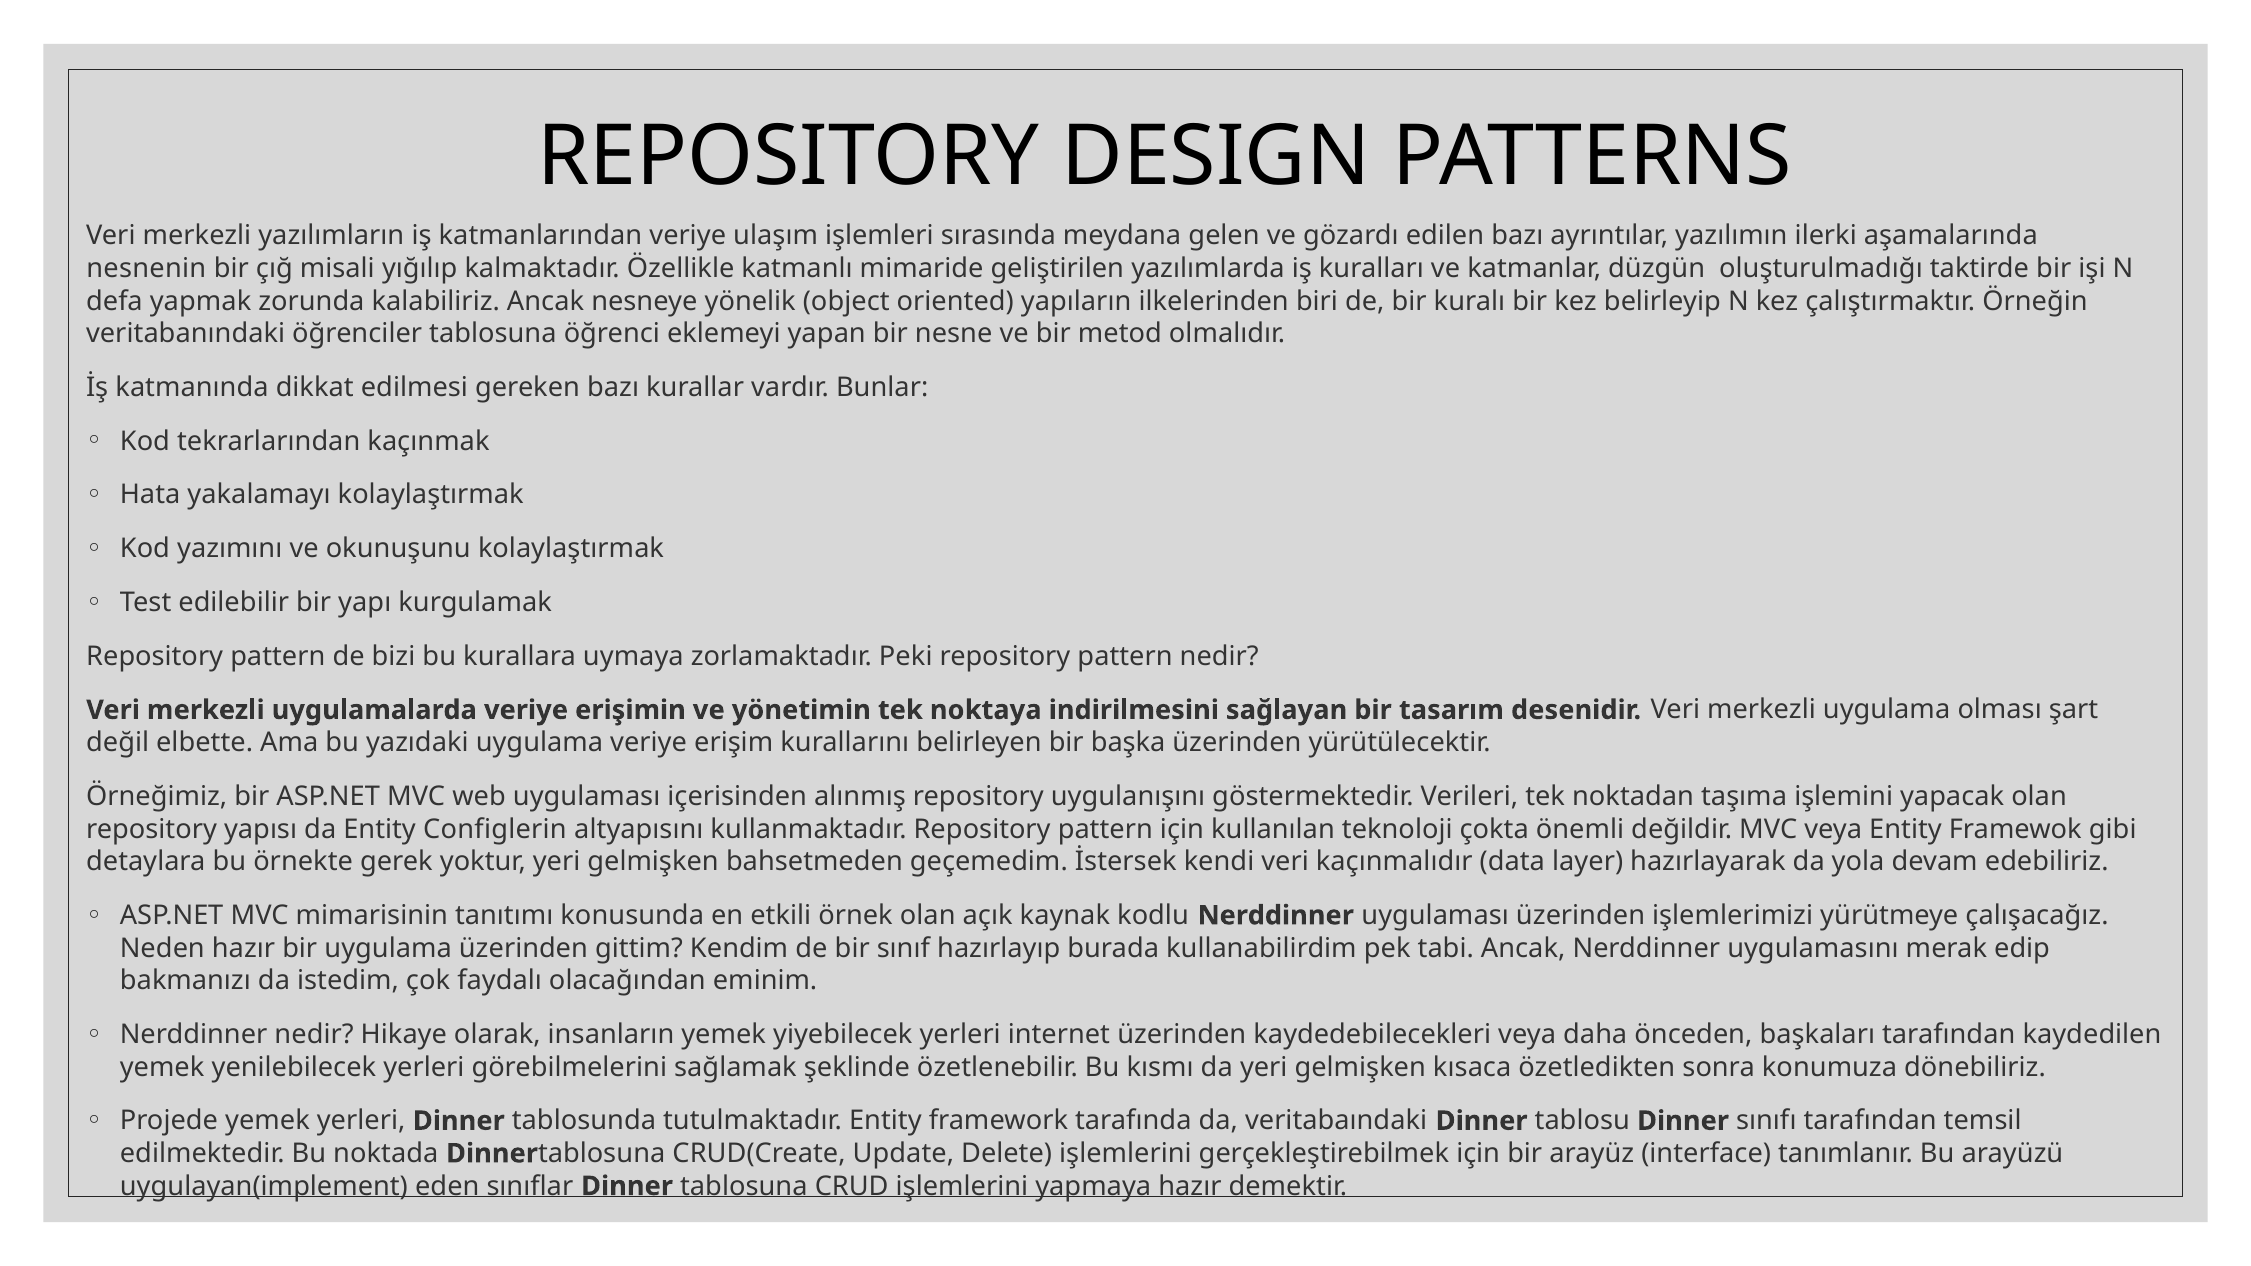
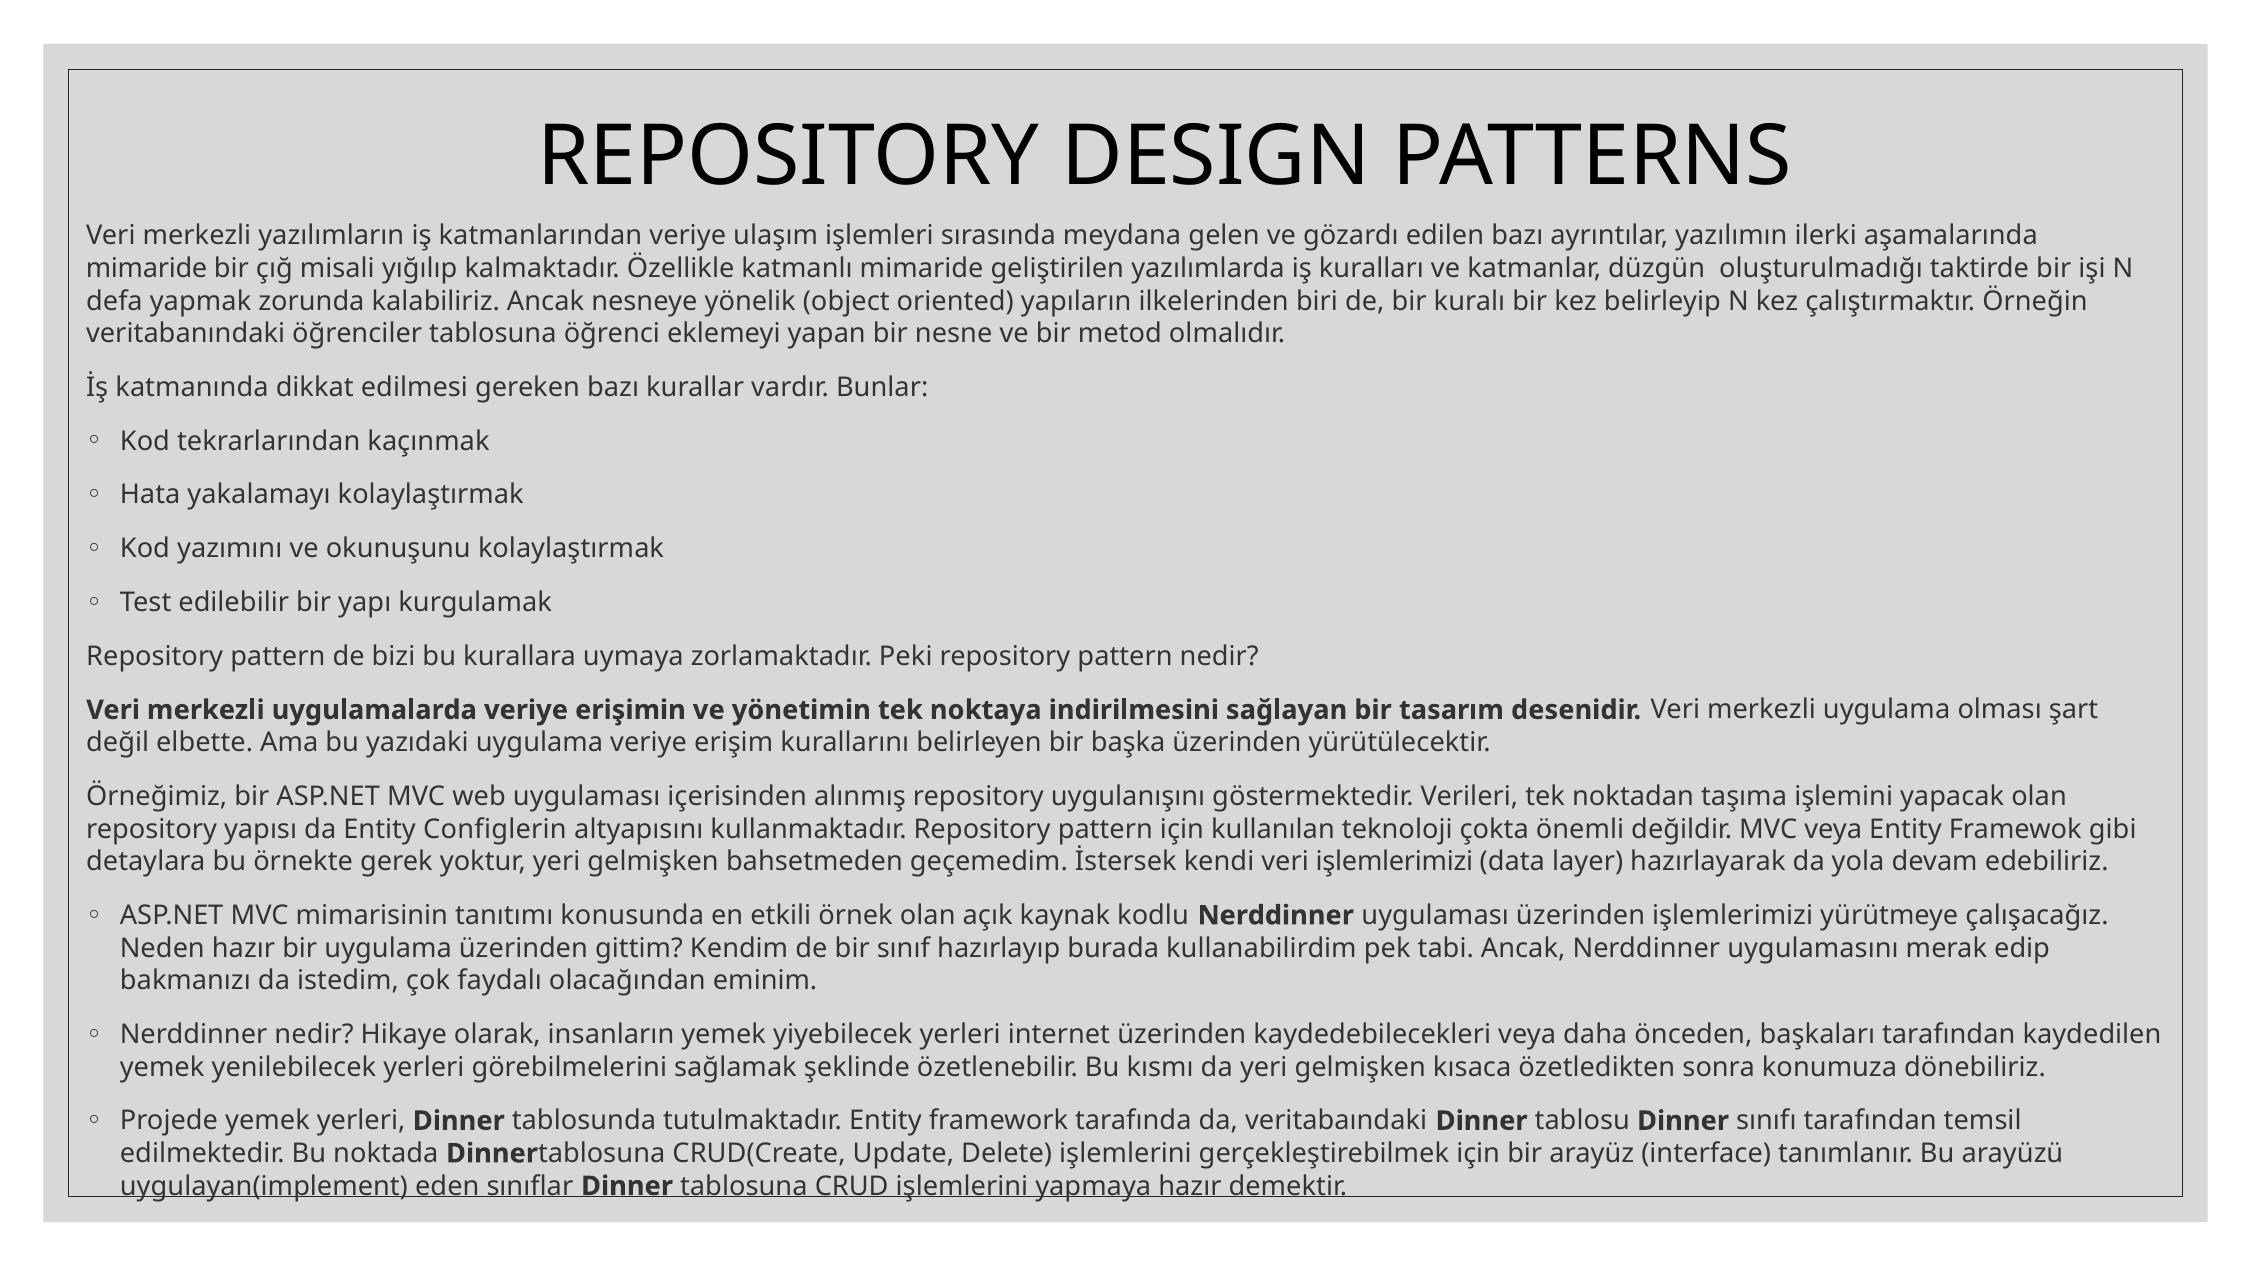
nesnenin: nesnenin -> mimaride (147, 268)
veri kaçınmalıdır: kaçınmalıdır -> işlemlerimizi (1394, 862)
